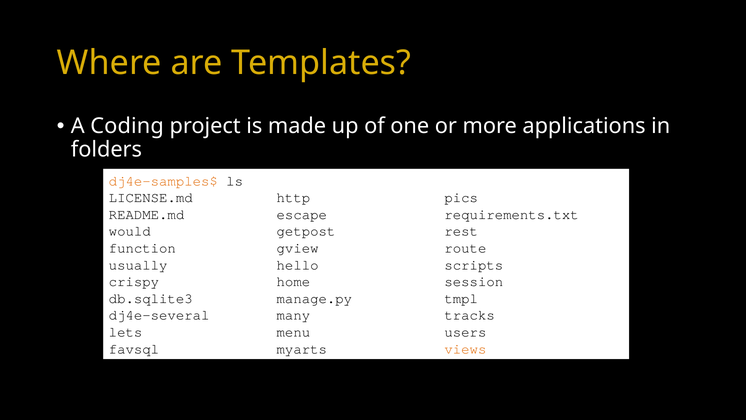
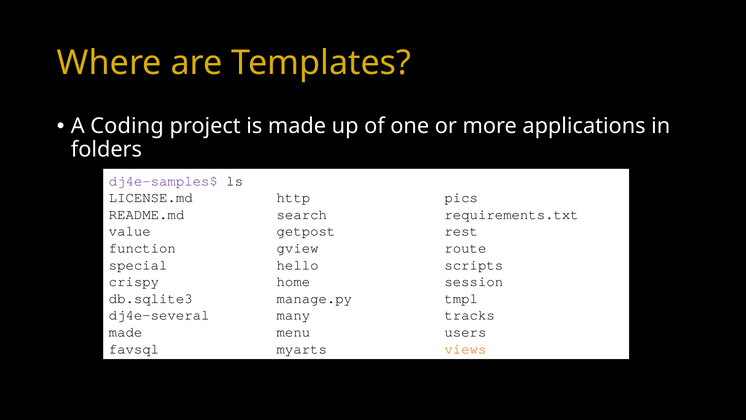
dj4e-samples$ colour: orange -> purple (163, 181)
escape: escape -> search (302, 214)
would: would -> value (130, 231)
usually: usually -> special (138, 265)
lets: lets -> made (126, 332)
